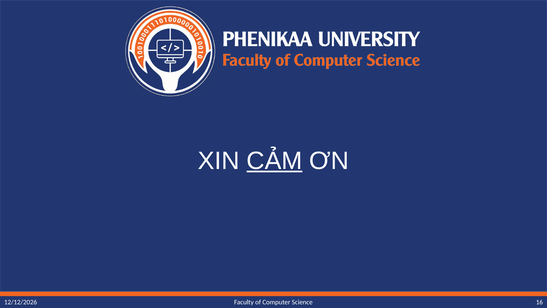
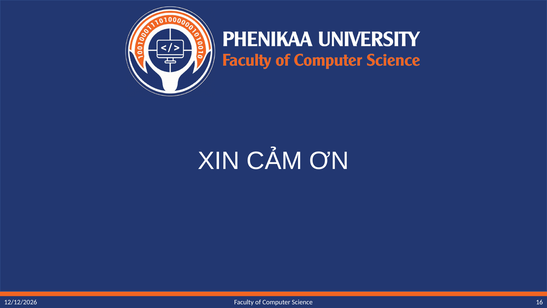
CẢM underline: present -> none (274, 161)
